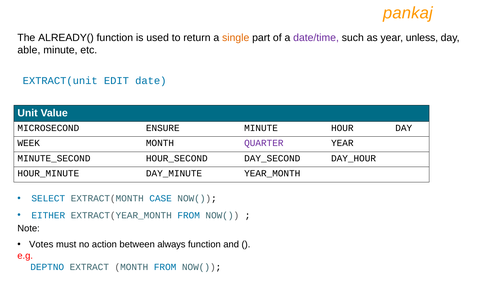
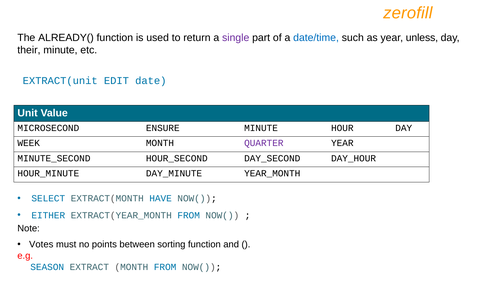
pankaj: pankaj -> zerofill (408, 13)
single colour: orange -> purple (236, 38)
date/time colour: purple -> blue (316, 38)
able: able -> their (29, 50)
CASE: CASE -> HAVE (161, 198)
action: action -> points (104, 244)
always: always -> sorting (171, 244)
DEPTNO: DEPTNO -> SEASON (47, 267)
